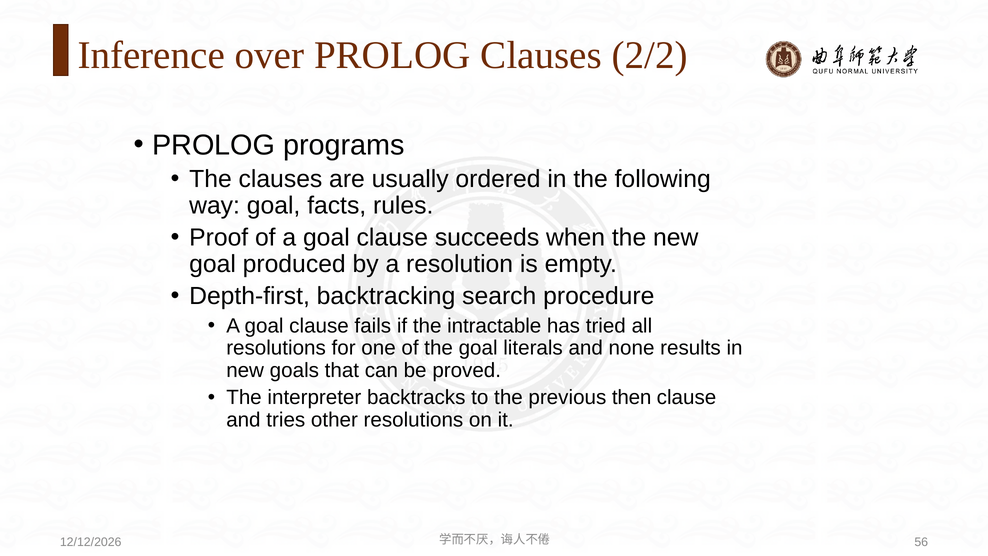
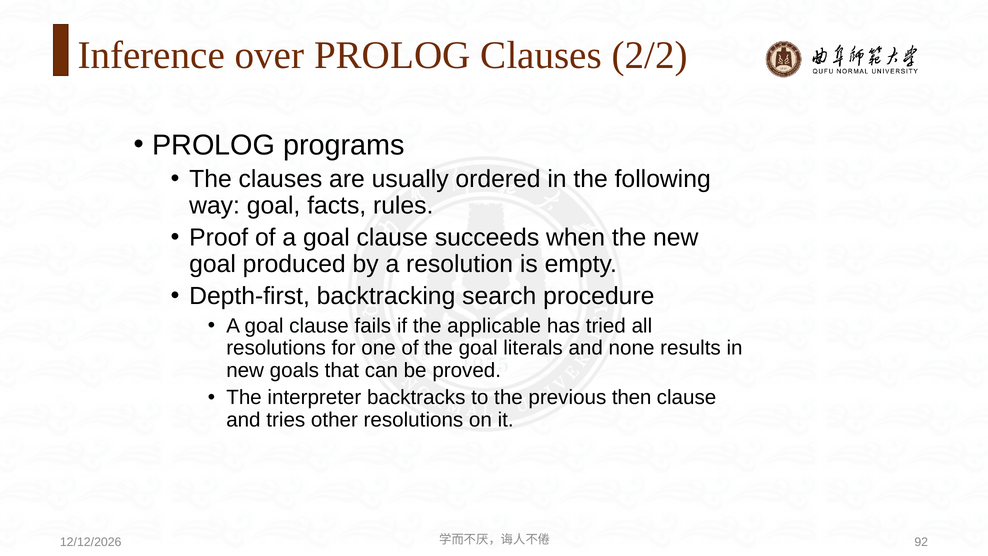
intractable: intractable -> applicable (494, 326)
56: 56 -> 92 (921, 542)
